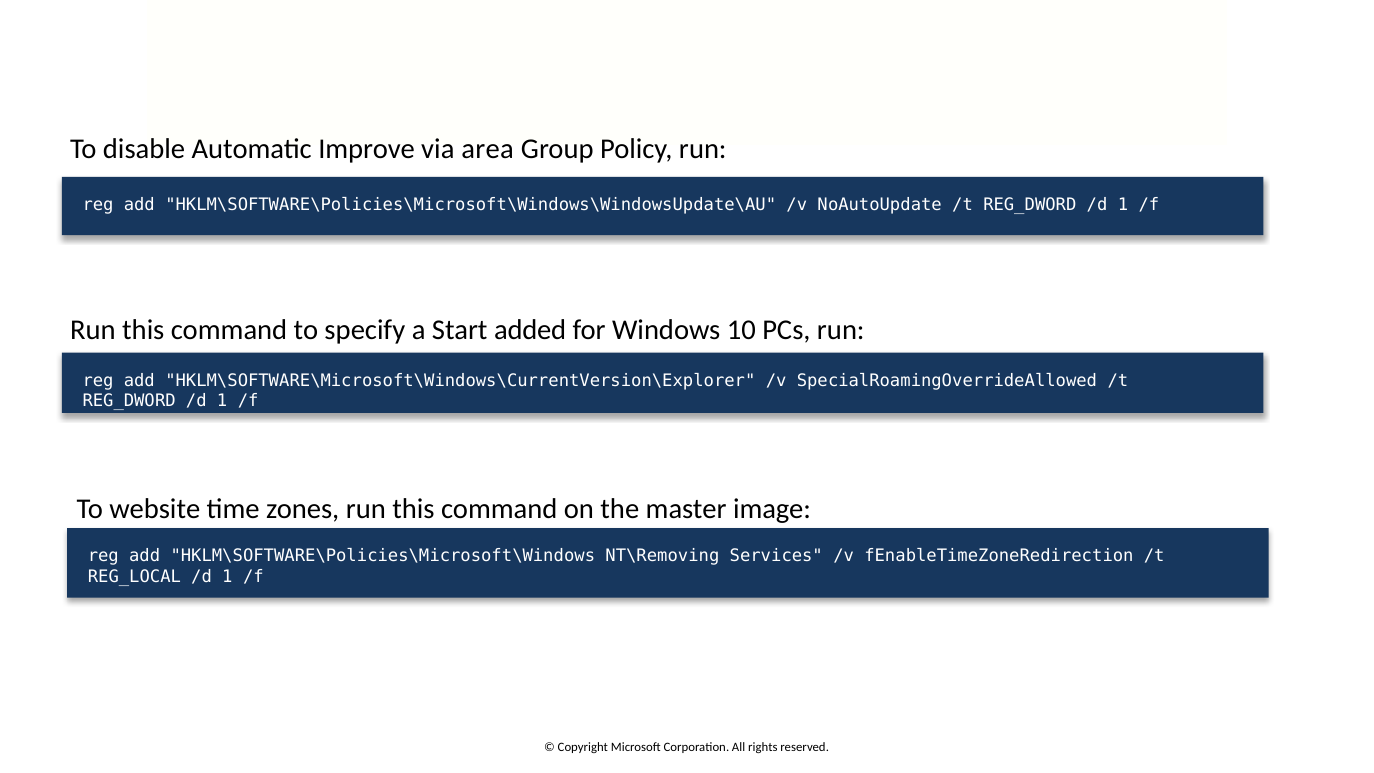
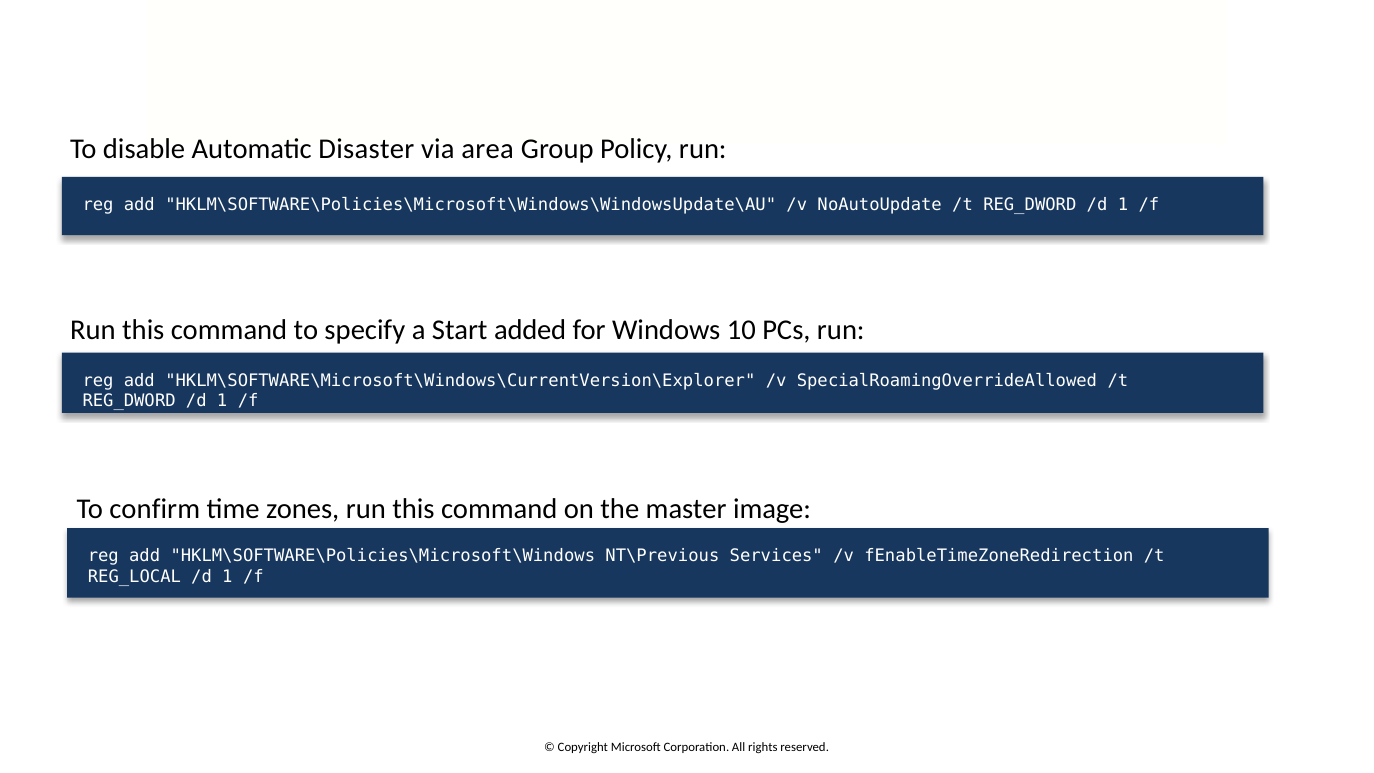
Improve: Improve -> Disaster (366, 149)
website: website -> confirm (155, 509)
NT\Removing: NT\Removing -> NT\Previous (662, 556)
